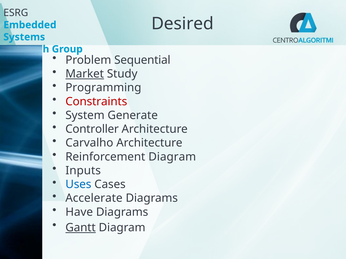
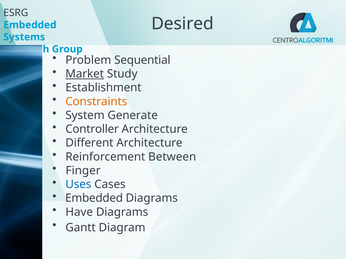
Programming: Programming -> Establishment (103, 88)
Constraints colour: red -> orange (96, 102)
Carvalho: Carvalho -> Different (89, 143)
Reinforcement Diagram: Diagram -> Between (172, 157)
Inputs: Inputs -> Finger (83, 171)
Accelerate: Accelerate -> Embedded (94, 199)
Gantt underline: present -> none (81, 228)
